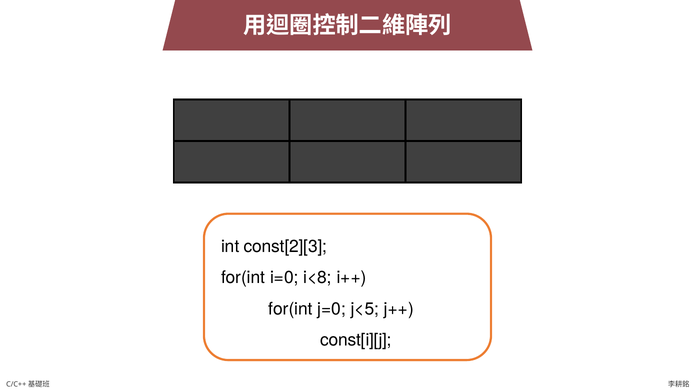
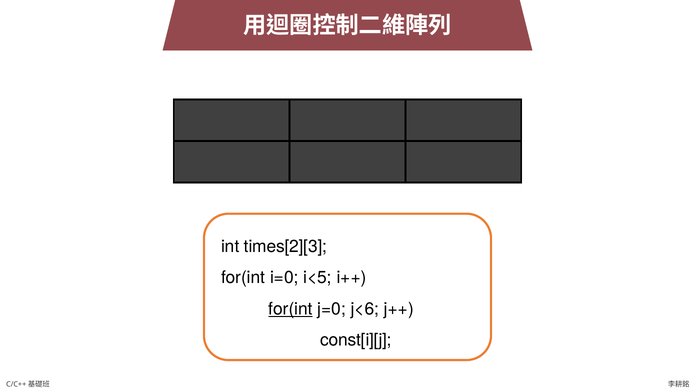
const[2][3: const[2][3 -> times[2][3 (286, 246)
i<8: i<8 -> i<5 (318, 278)
for(int underline: none -> present (290, 309)
j<5: j<5 -> j<6 (365, 309)
